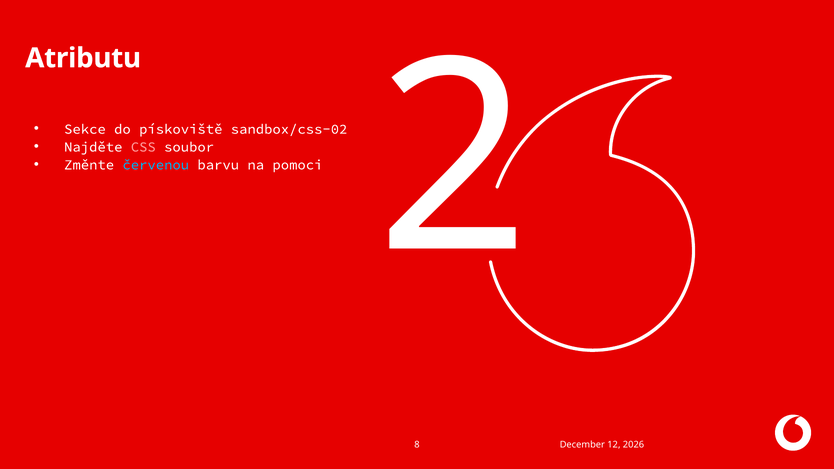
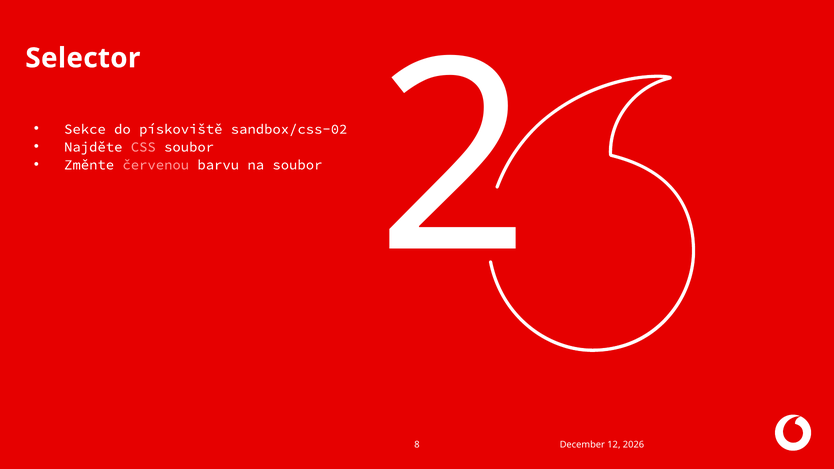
Atributu: Atributu -> Selector (83, 58)
červenou colour: light blue -> pink (156, 165)
na pomoci: pomoci -> soubor (297, 165)
